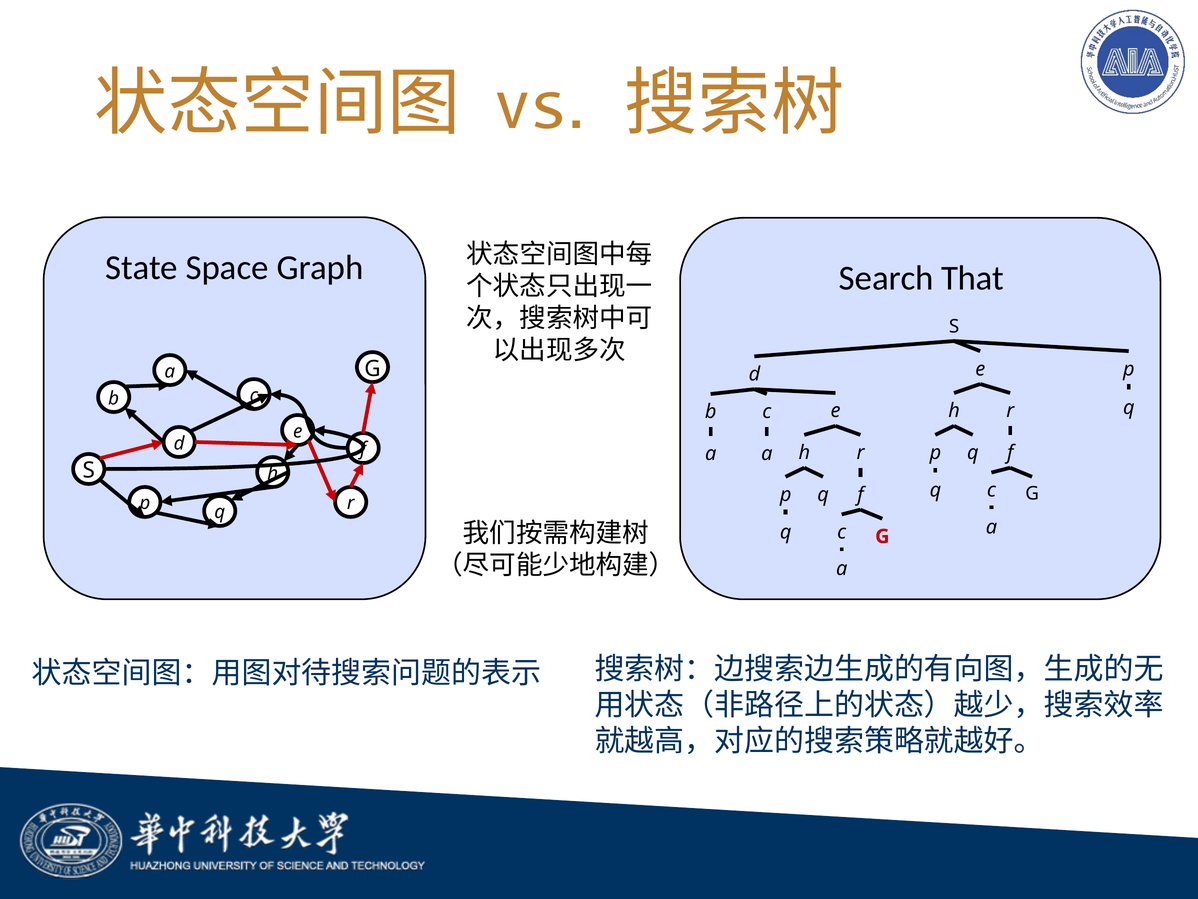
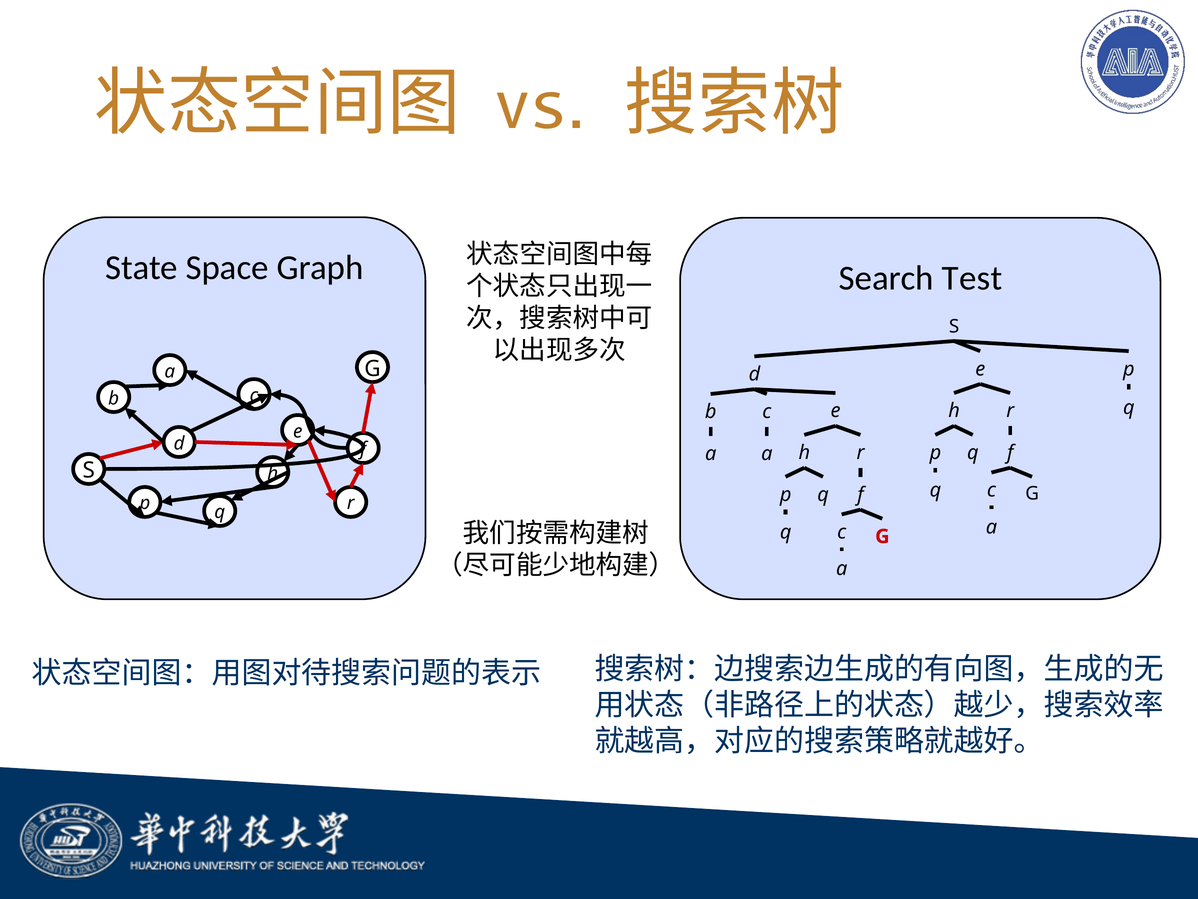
That: That -> Test (972, 278)
